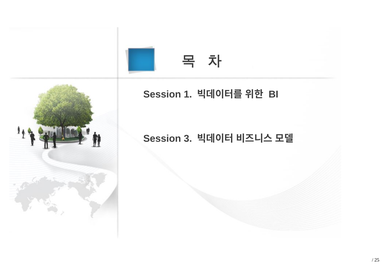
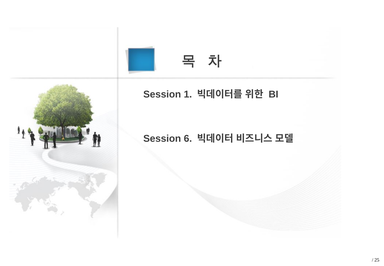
3: 3 -> 6 (188, 139)
